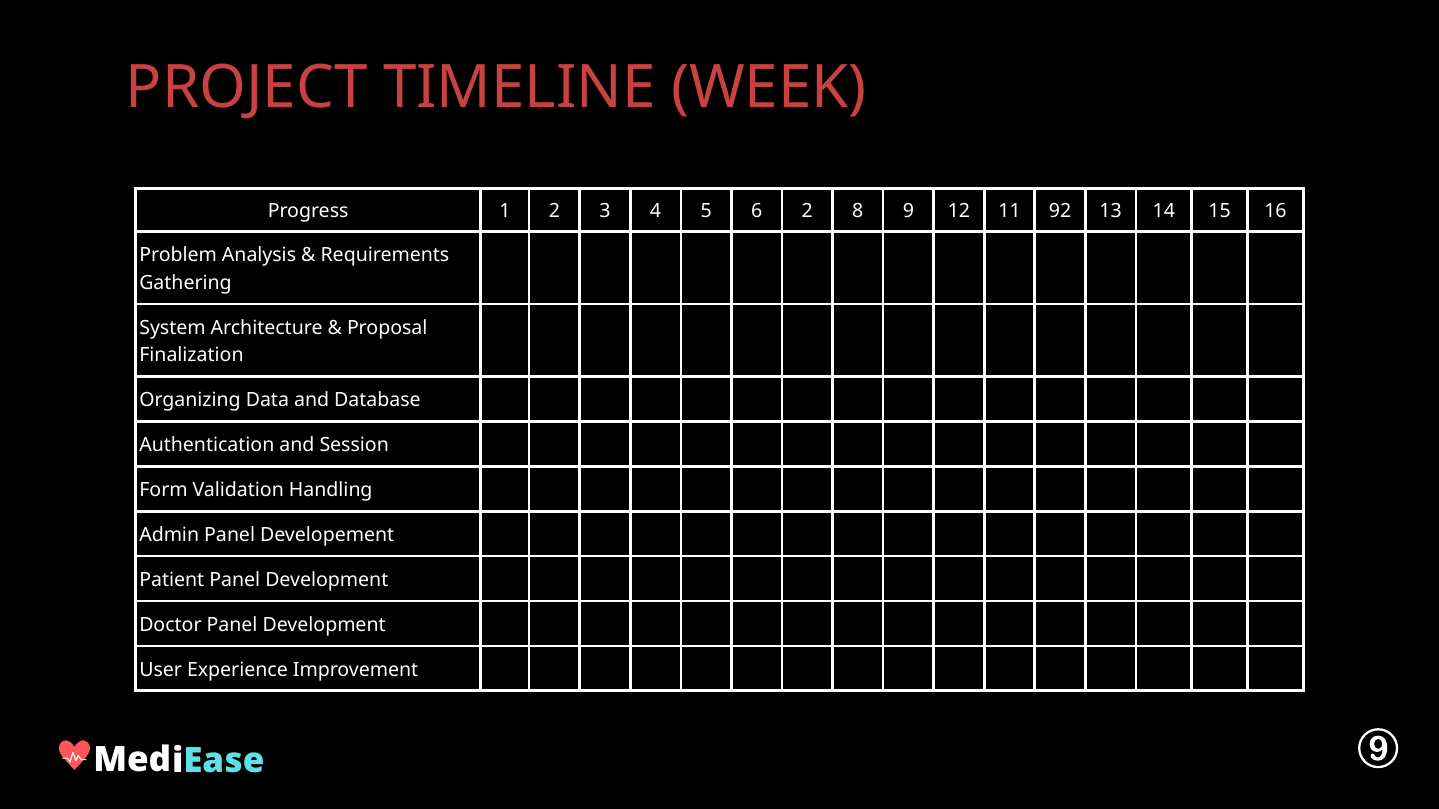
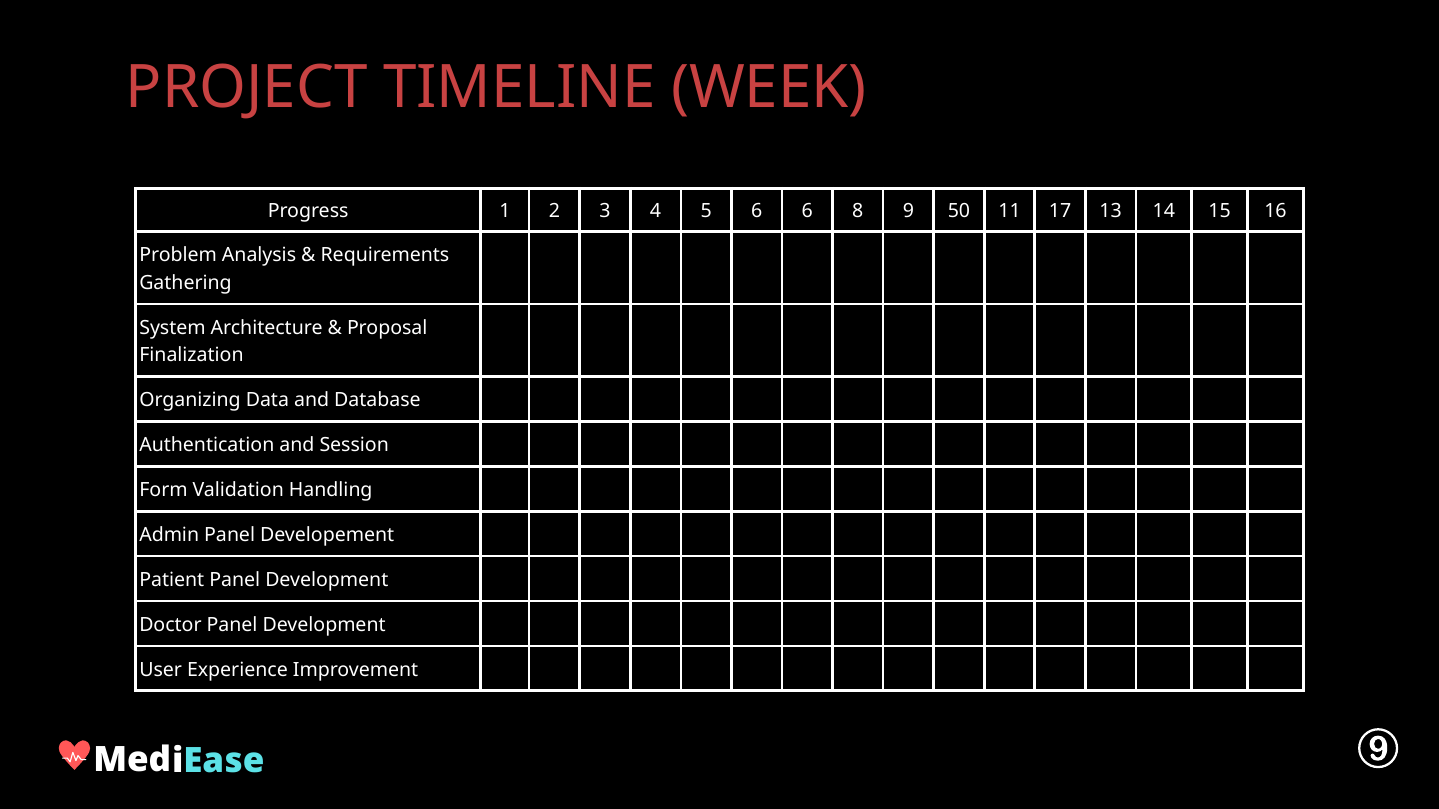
6 2: 2 -> 6 (807, 211)
12: 12 -> 50 (959, 211)
92: 92 -> 17 (1060, 211)
